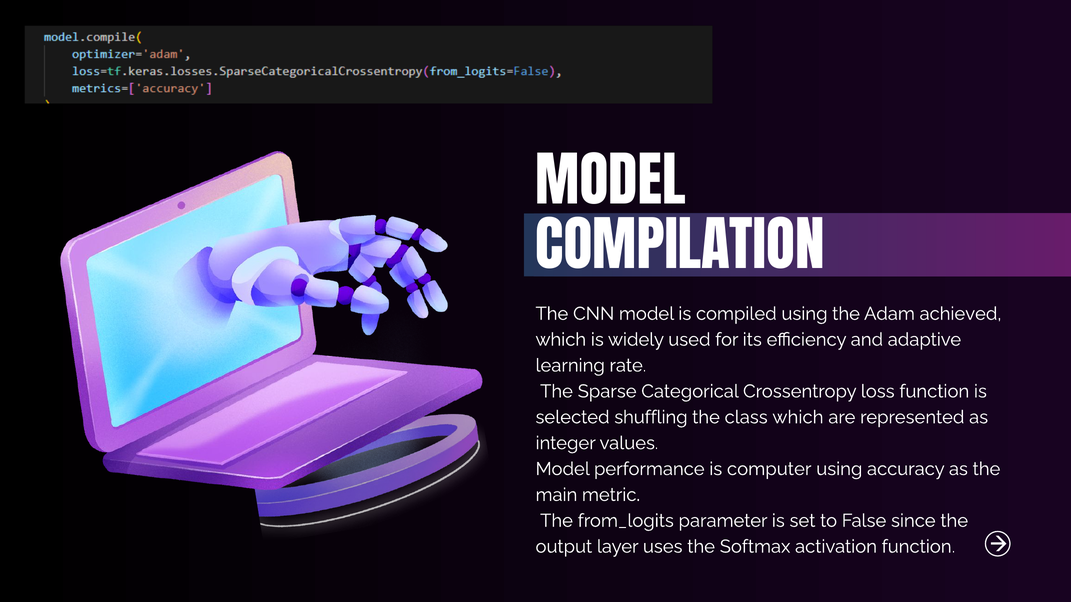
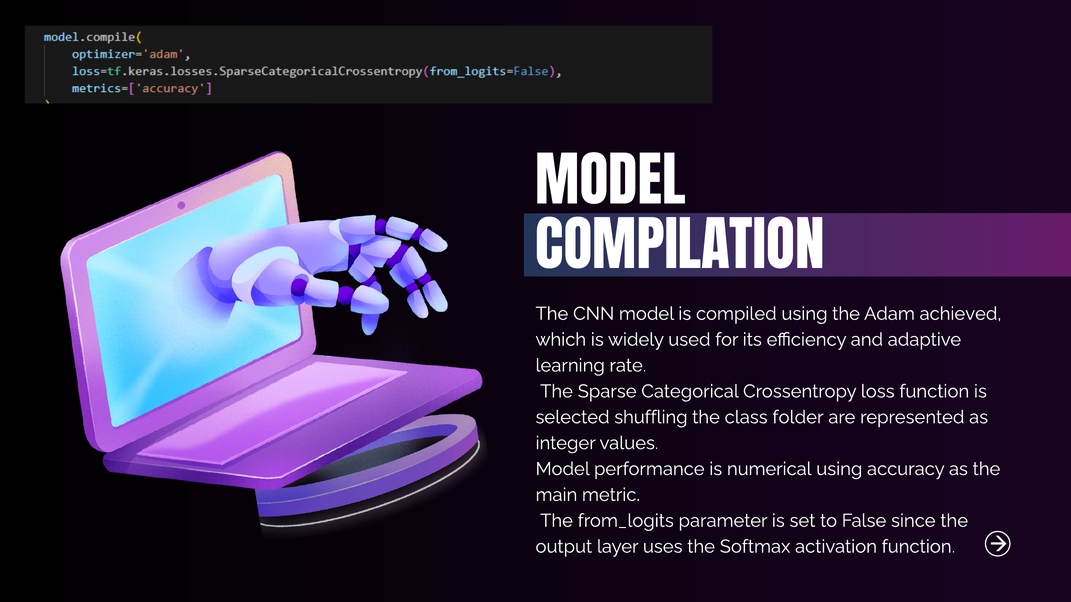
class which: which -> folder (798, 418)
computer: computer -> numerical (769, 469)
